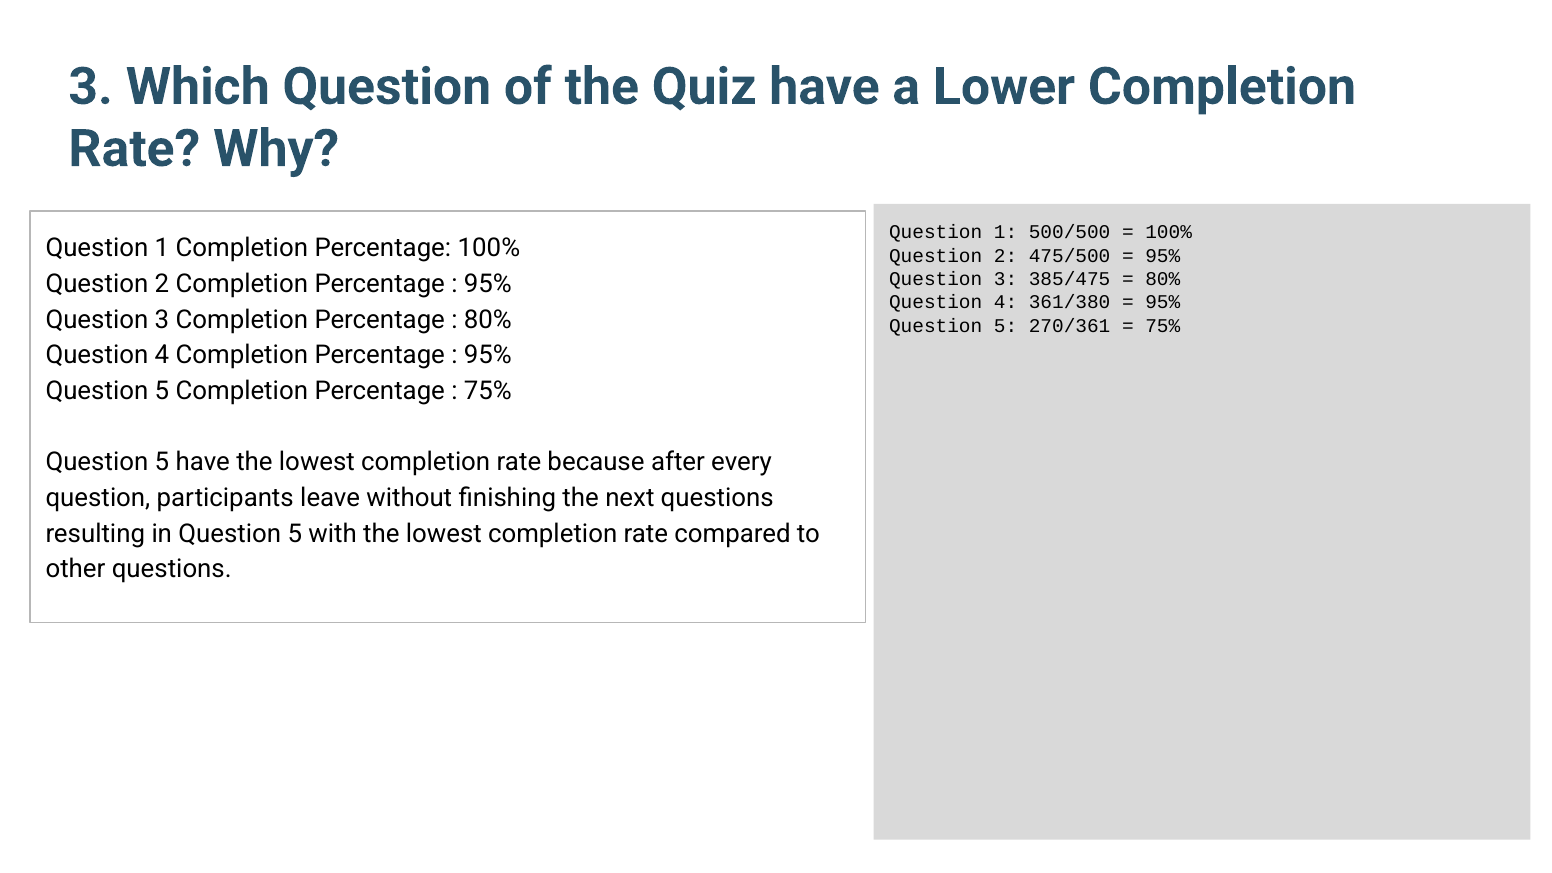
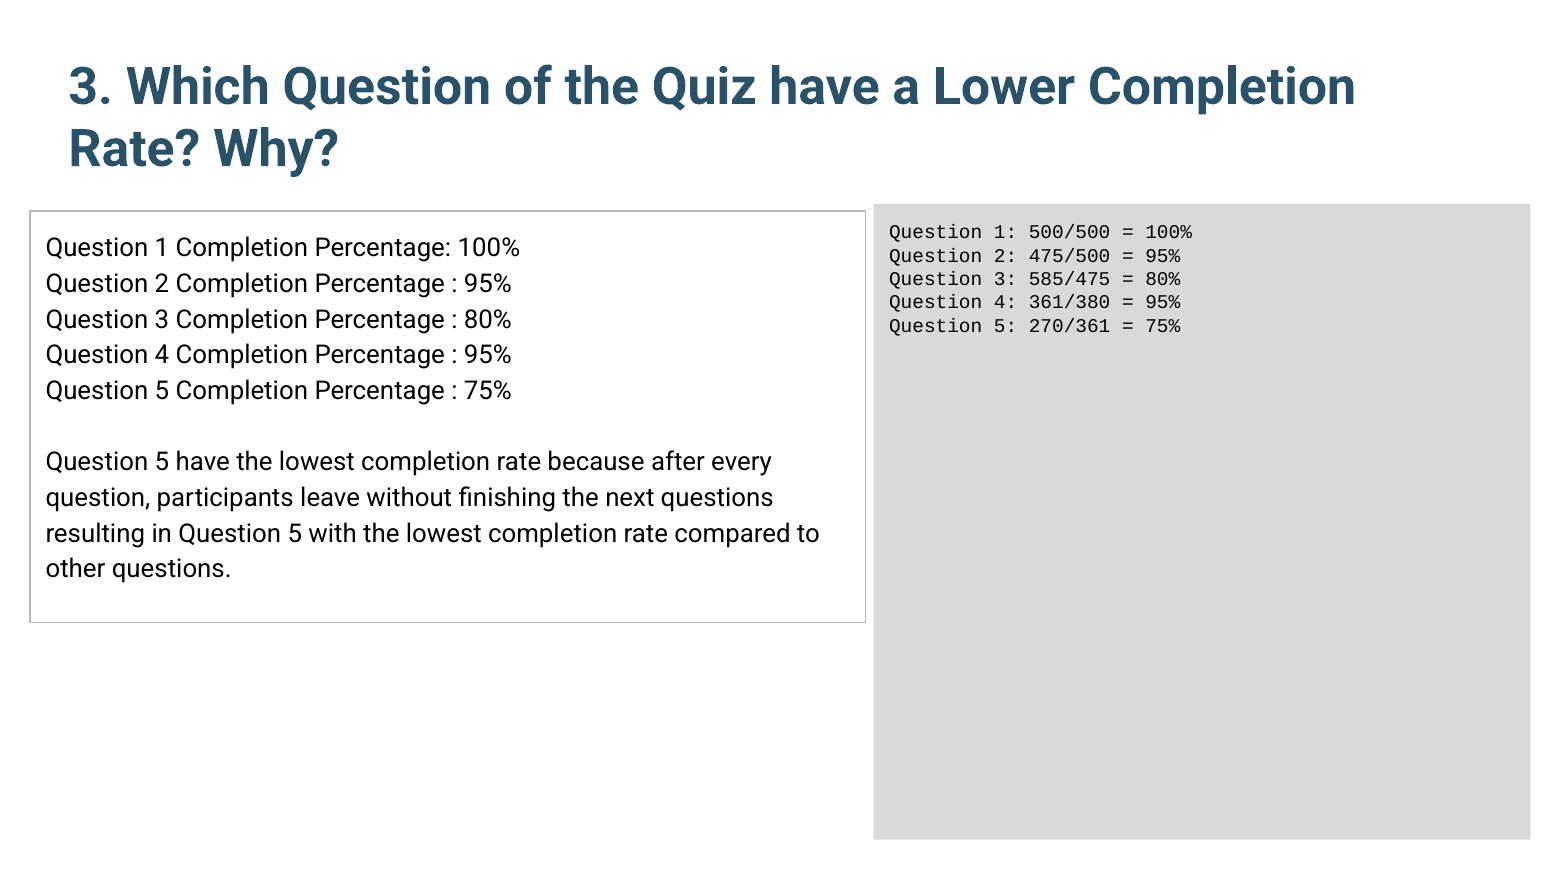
385/475: 385/475 -> 585/475 (1070, 279)
